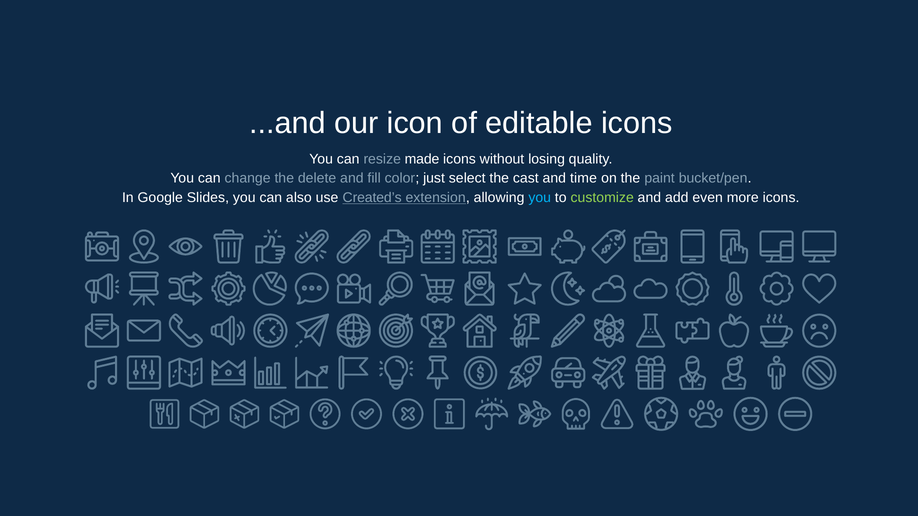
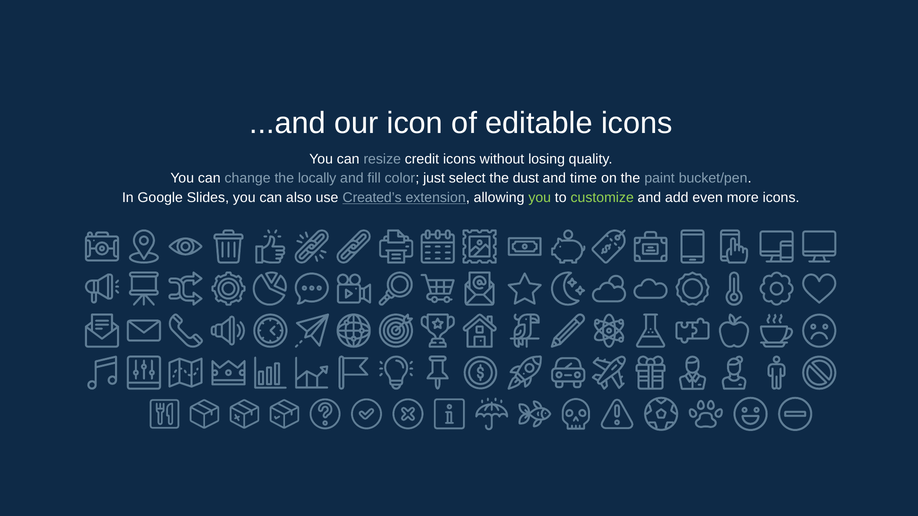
made: made -> credit (422, 159)
delete: delete -> locally (317, 178)
cast: cast -> dust (526, 178)
you colour: light blue -> light green (540, 198)
